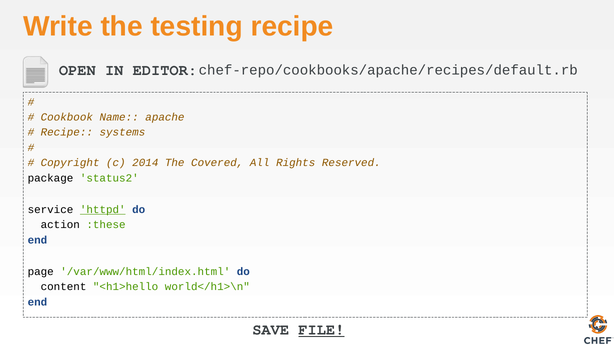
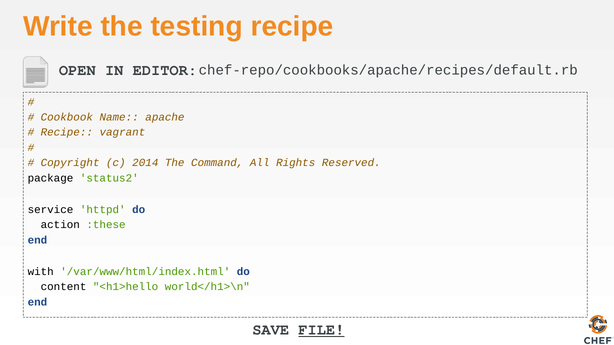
systems: systems -> vagrant (122, 133)
Covered: Covered -> Command (217, 163)
httpd underline: present -> none (103, 210)
page: page -> with (41, 272)
